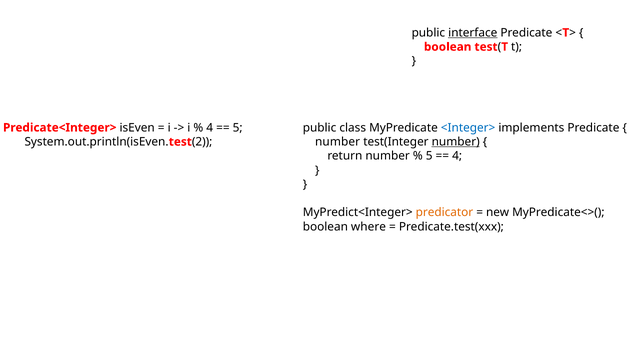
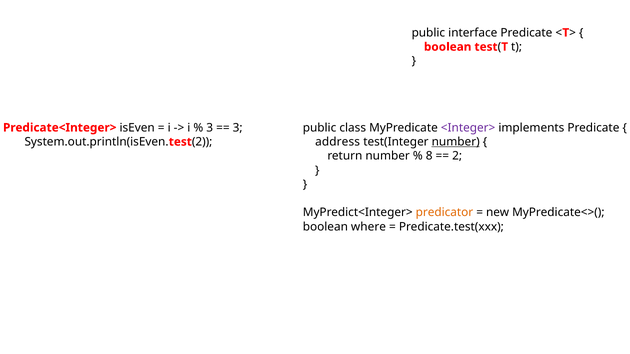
interface underline: present -> none (473, 33)
<Integer> colour: blue -> purple (468, 128)
4: 4 -> 3 (210, 128)
5: 5 -> 3 (238, 128)
number: number -> address (338, 142)
5: 5 -> 8 (429, 156)
4: 4 -> 2 (457, 156)
